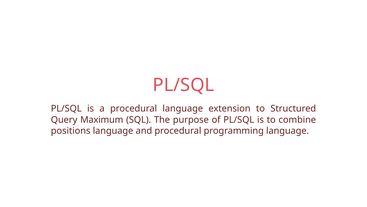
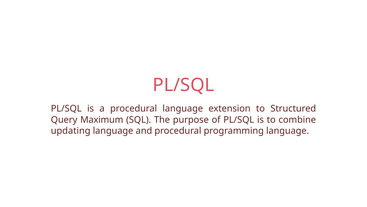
positions: positions -> updating (71, 130)
